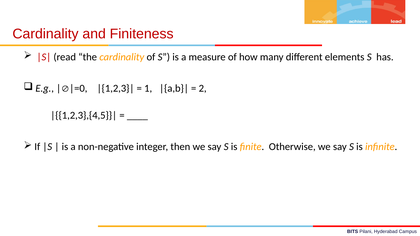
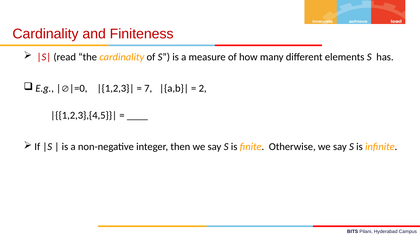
1: 1 -> 7 (148, 88)
